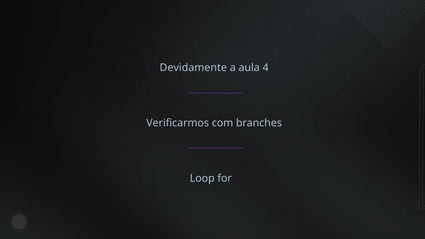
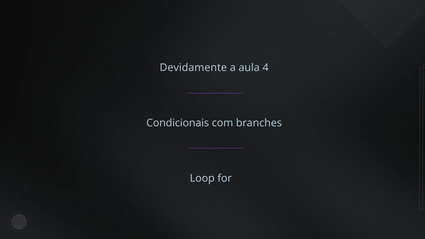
Verificarmos: Verificarmos -> Condicionais (178, 123)
